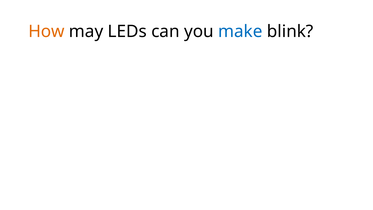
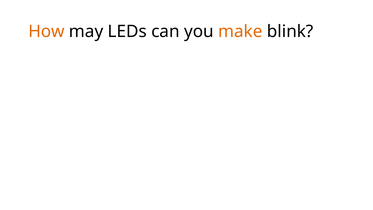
make colour: blue -> orange (240, 31)
